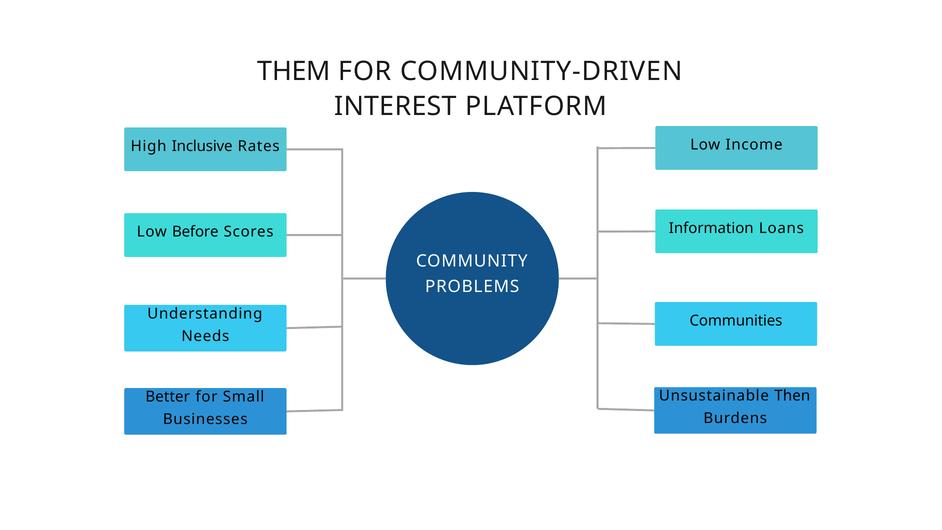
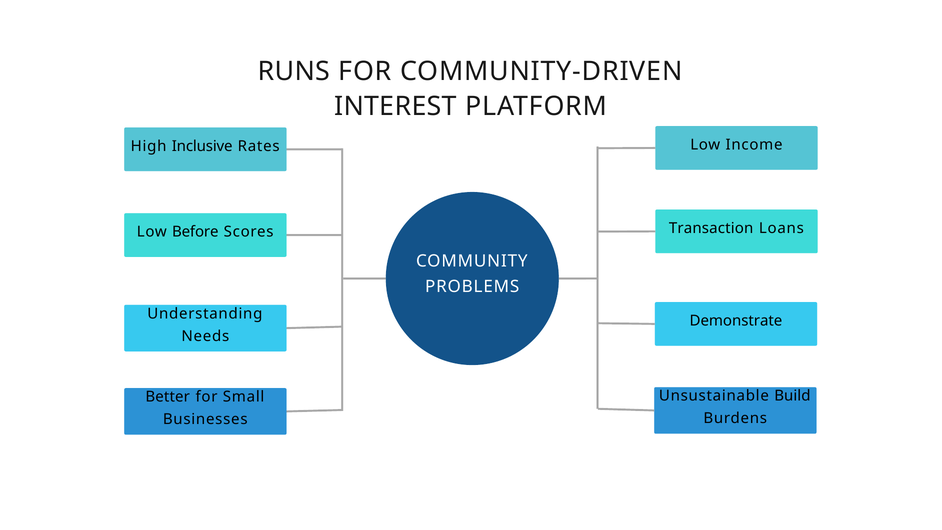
THEM: THEM -> RUNS (294, 71)
Information: Information -> Transaction (711, 228)
Communities: Communities -> Demonstrate (736, 321)
Then: Then -> Build (792, 396)
